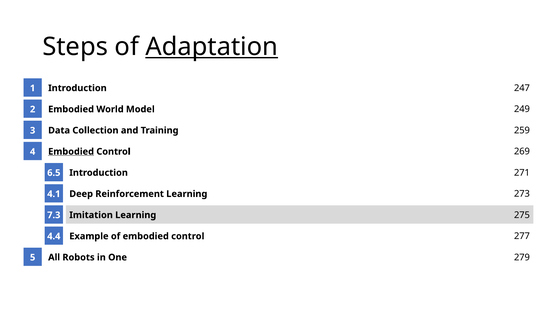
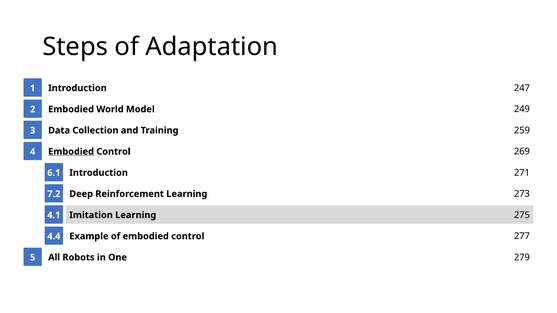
Adaptation underline: present -> none (212, 47)
6.5: 6.5 -> 6.1 (54, 173)
4.1: 4.1 -> 7.2 (54, 194)
7.3: 7.3 -> 4.1 (54, 215)
